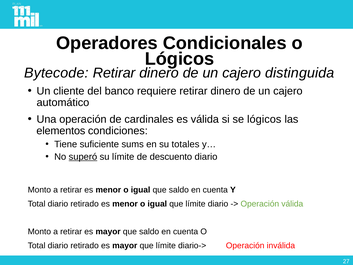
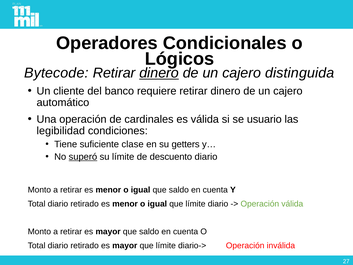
dinero underline: none -> present (159, 73)
se lógicos: lógicos -> usuario (264, 119)
elementos: elementos -> legibilidad (61, 131)
sums: sums -> clase (133, 144)
totales: totales -> getters (186, 144)
